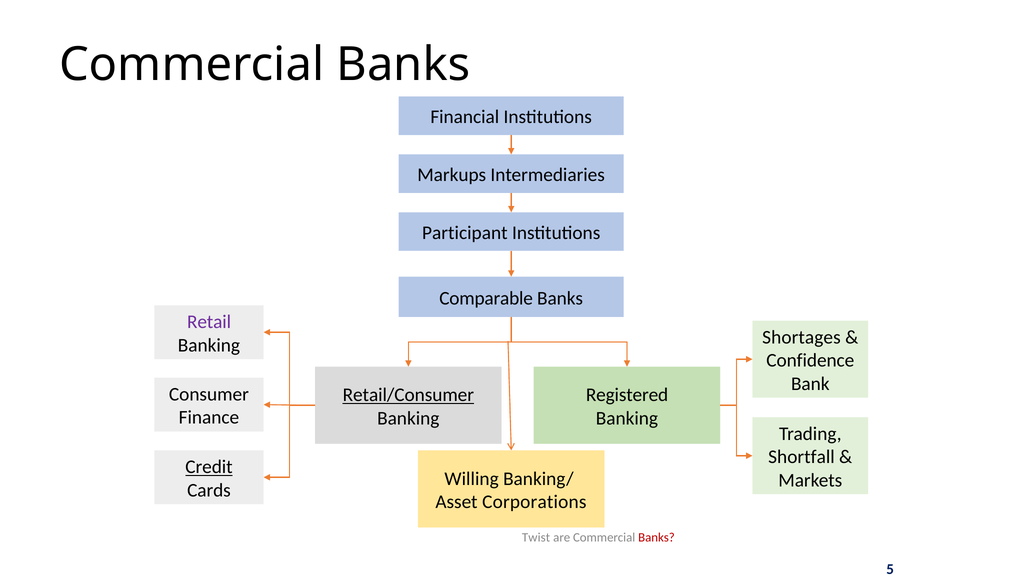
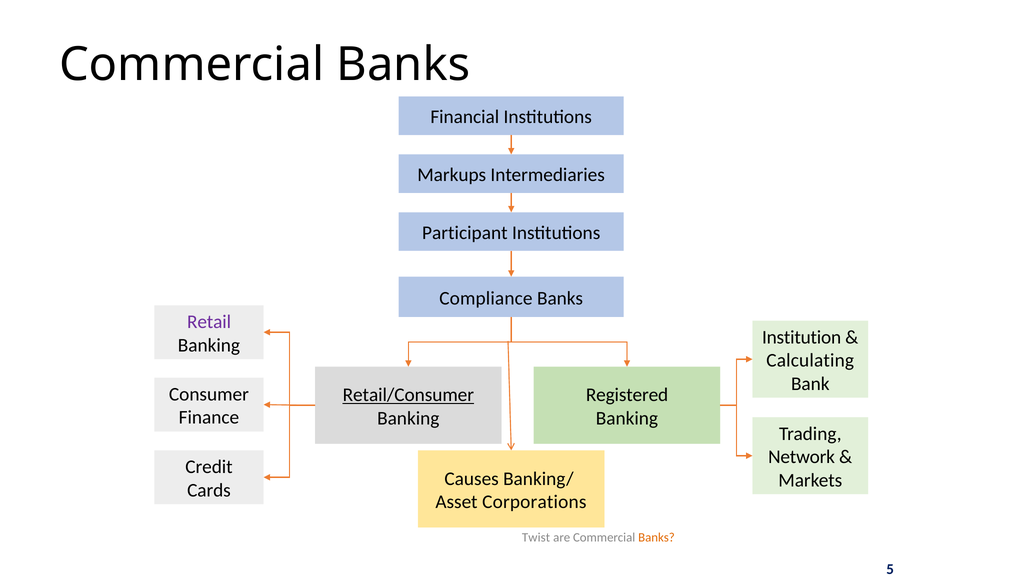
Comparable: Comparable -> Compliance (486, 298)
Shortages: Shortages -> Institution (802, 337)
Confidence: Confidence -> Calculating (810, 360)
Shortfall: Shortfall -> Network (802, 457)
Credit underline: present -> none (209, 467)
Willing: Willing -> Causes (472, 479)
Banks colour: red -> orange (656, 537)
